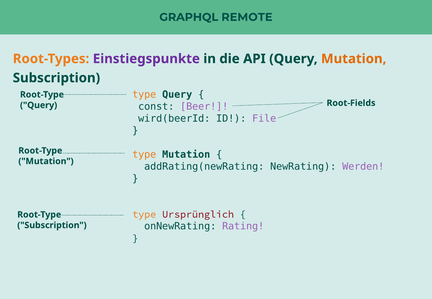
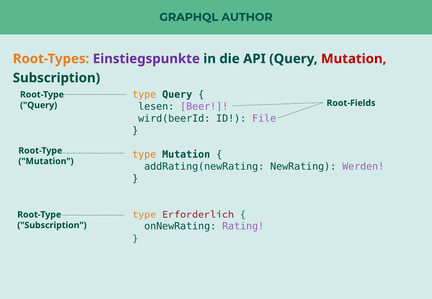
REMOTE: REMOTE -> AUTHOR (247, 17)
Mutation colour: orange -> red (354, 59)
const: const -> lesen (156, 107)
Ursprünglich: Ursprünglich -> Erforderlich (198, 214)
